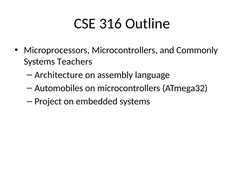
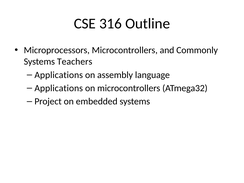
Architecture: Architecture -> Applications (59, 75)
Automobiles: Automobiles -> Applications (59, 88)
